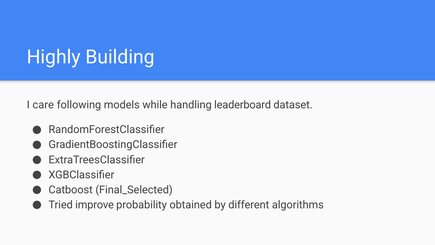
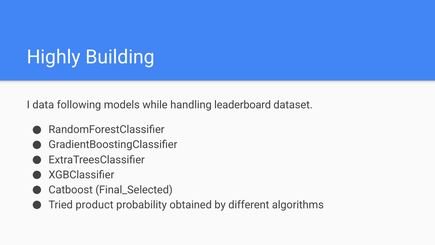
care: care -> data (43, 105)
improve: improve -> product (94, 205)
